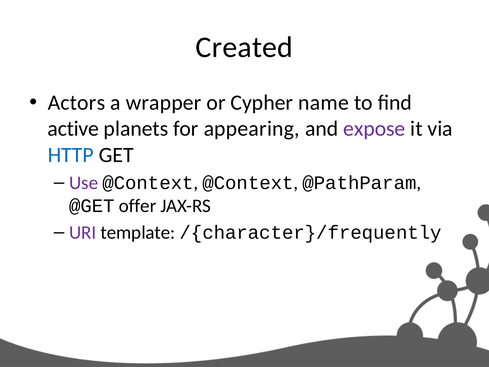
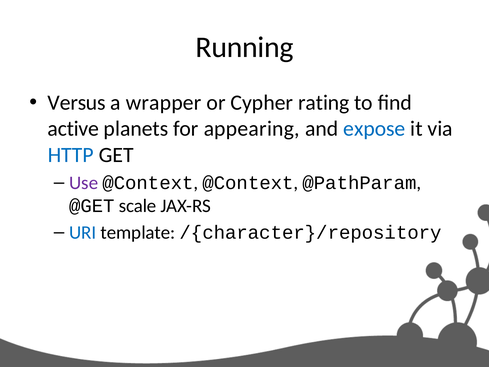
Created: Created -> Running (245, 47)
Actors: Actors -> Versus (77, 103)
name: name -> rating (324, 103)
expose colour: purple -> blue (374, 129)
offer: offer -> scale (138, 206)
URI colour: purple -> blue (83, 232)
/{character}/frequently: /{character}/frequently -> /{character}/repository (311, 232)
